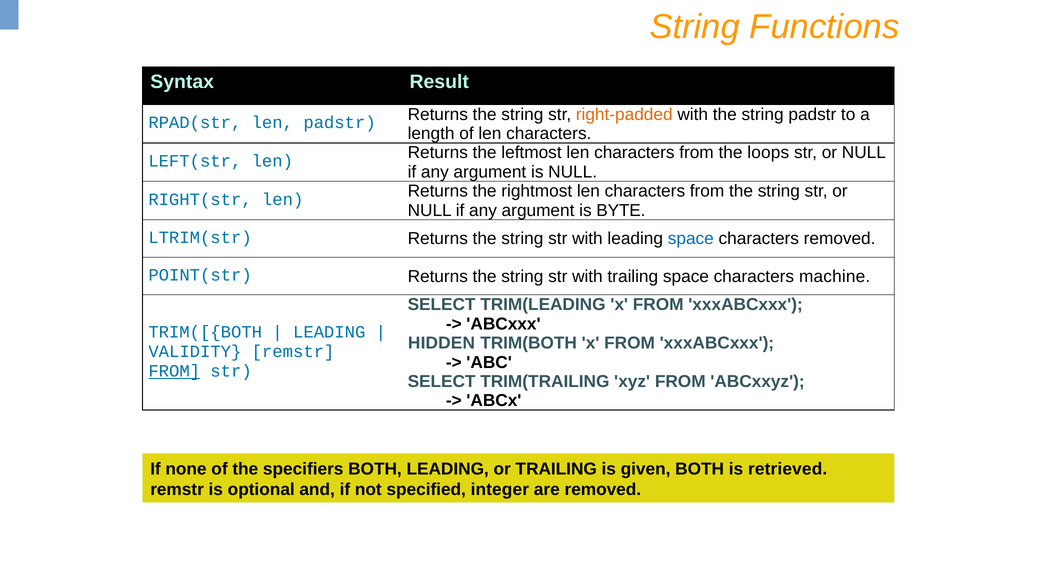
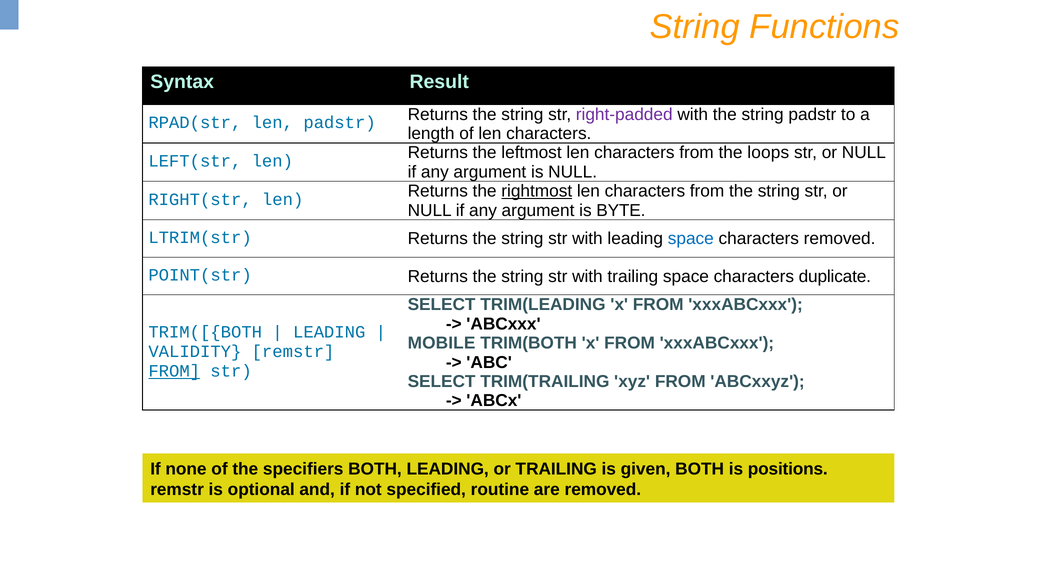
right-padded colour: orange -> purple (624, 114)
rightmost underline: none -> present (537, 191)
machine: machine -> duplicate (835, 276)
HIDDEN: HIDDEN -> MOBILE (442, 343)
retrieved: retrieved -> positions (788, 469)
integer: integer -> routine (500, 490)
